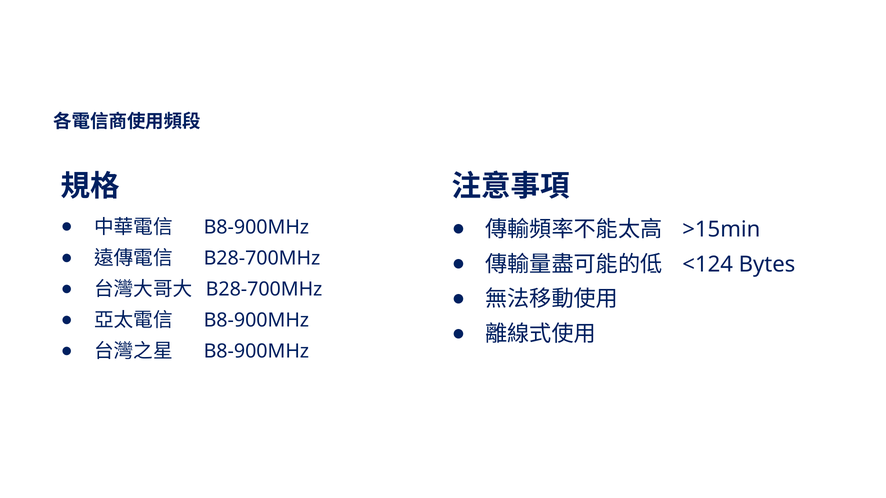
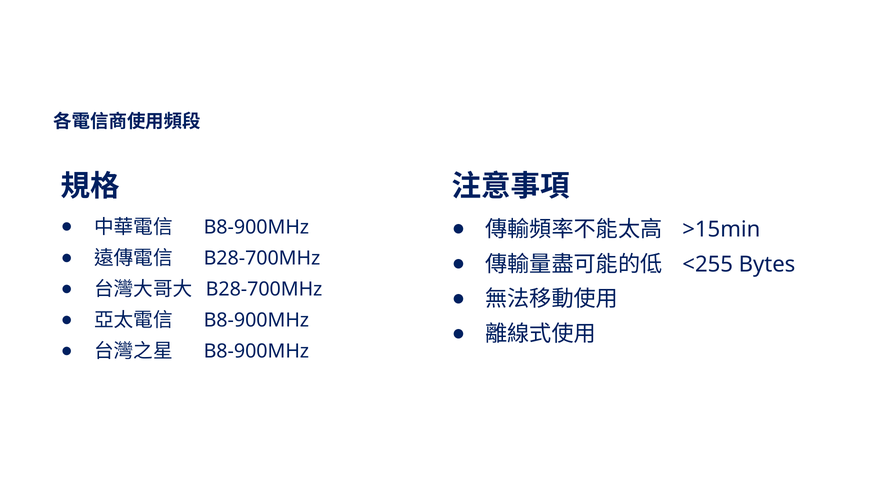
<124: <124 -> <255 (708, 264)
